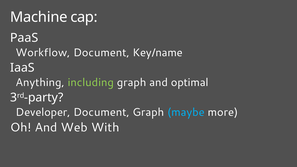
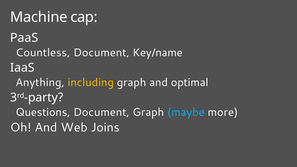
Workflow: Workflow -> Countless (43, 53)
including colour: light green -> yellow (91, 83)
Developer: Developer -> Questions (43, 112)
With: With -> Joins (105, 127)
